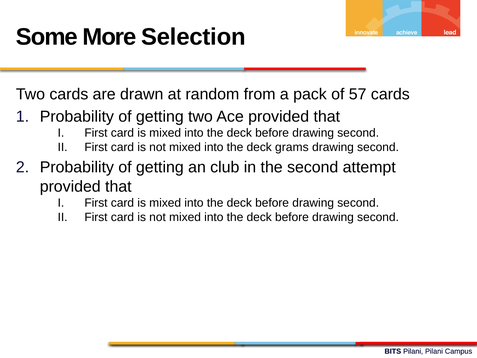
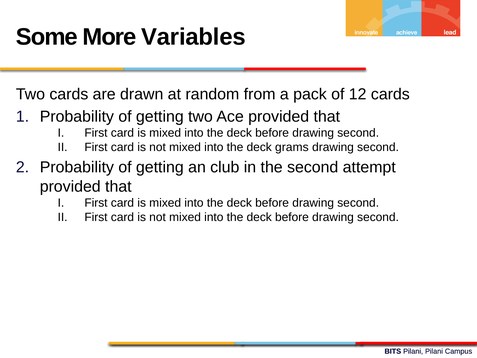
Selection: Selection -> Variables (193, 37)
57: 57 -> 12 (358, 94)
